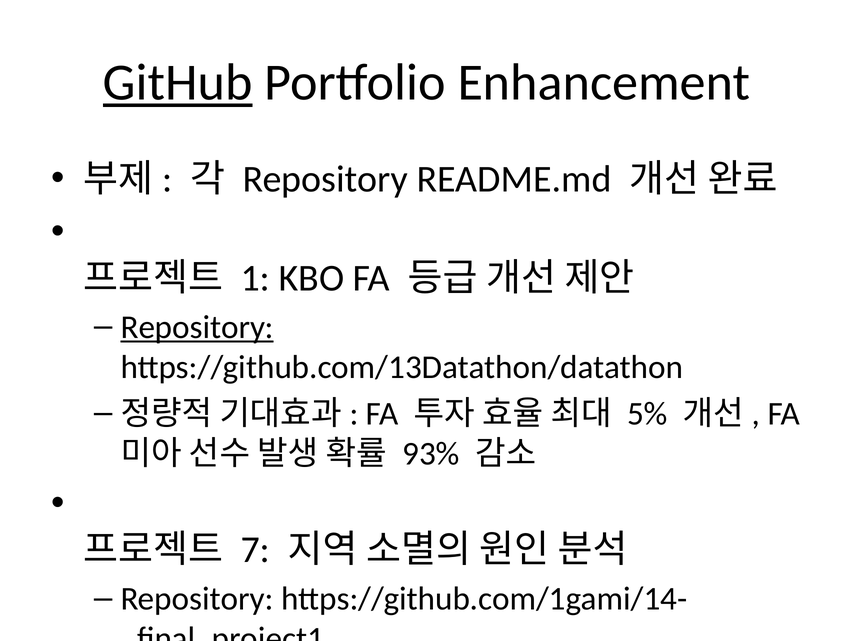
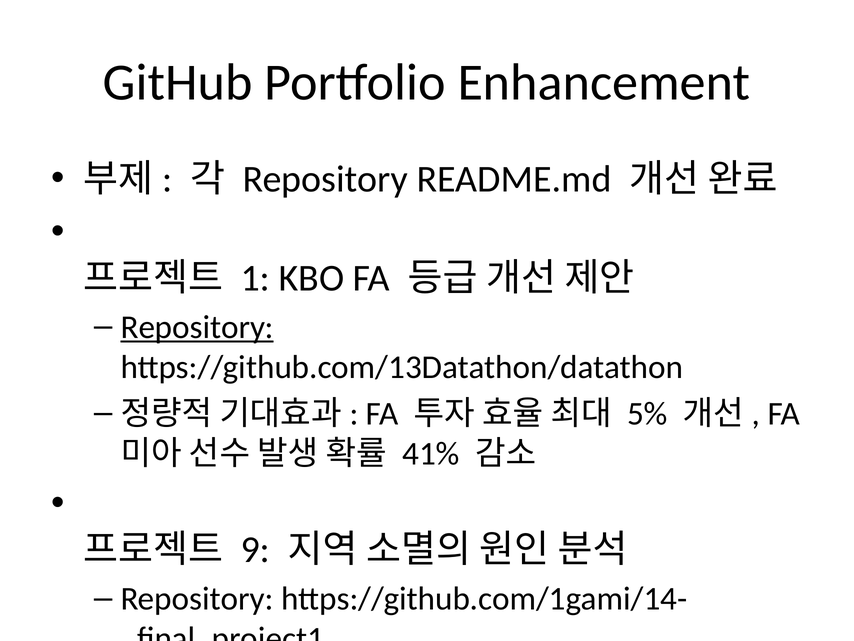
GitHub underline: present -> none (178, 83)
93%: 93% -> 41% (431, 453)
7: 7 -> 9 (255, 549)
